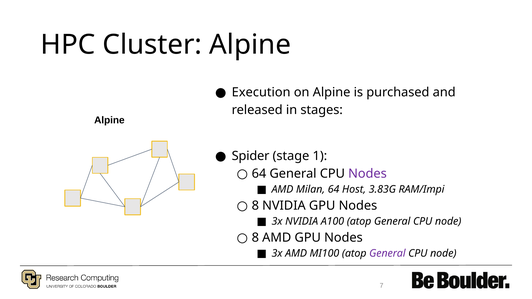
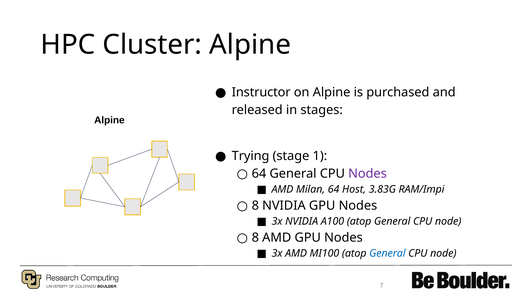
Execution: Execution -> Instructor (261, 92)
Spider: Spider -> Trying (251, 156)
General colour: purple -> blue (387, 254)
